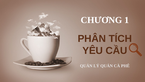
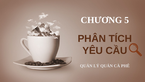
1: 1 -> 5 (127, 20)
